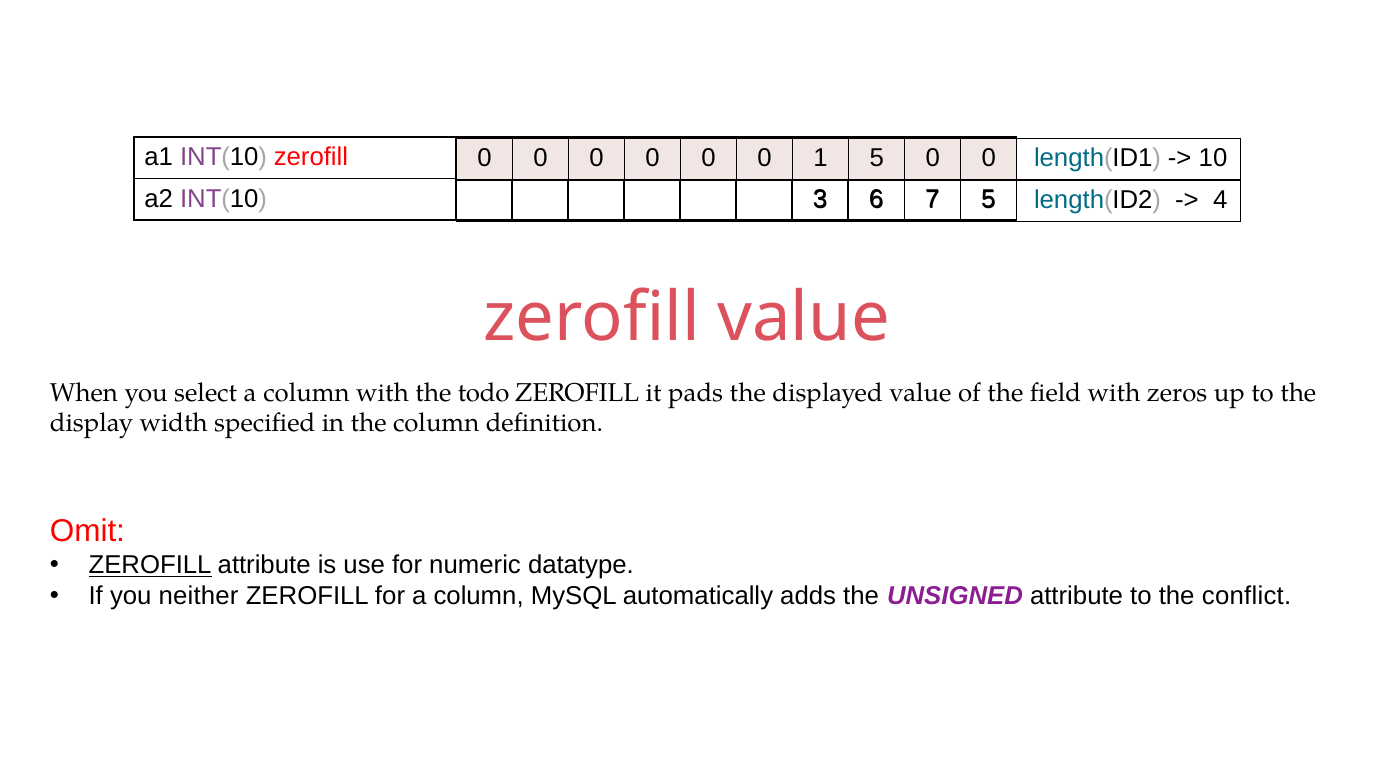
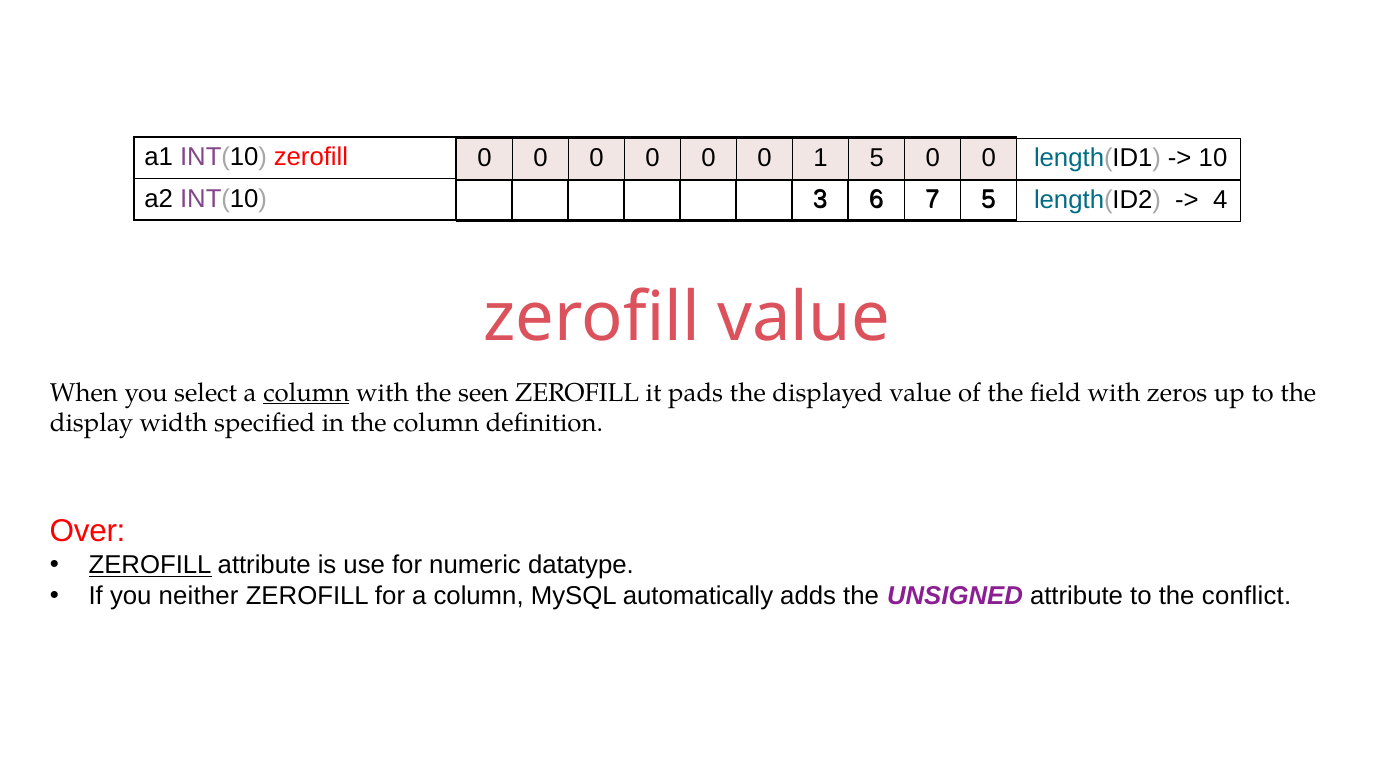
column underline: none -> present (306, 392)
todo: todo -> seen (483, 392)
Omit: Omit -> Over (88, 531)
